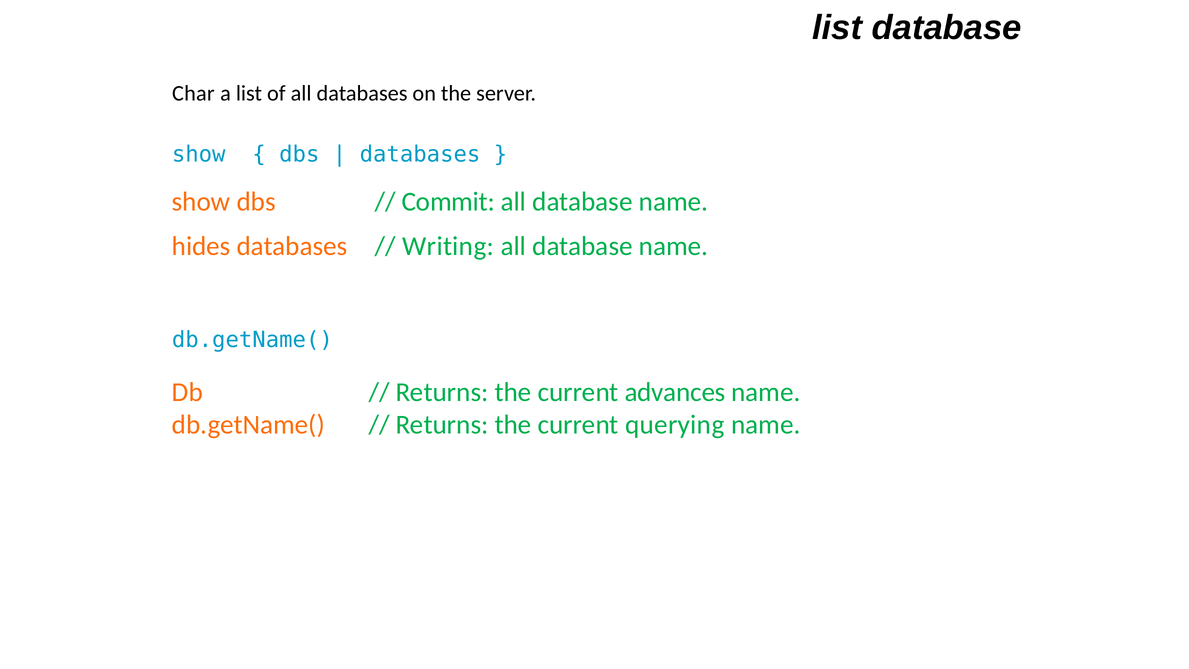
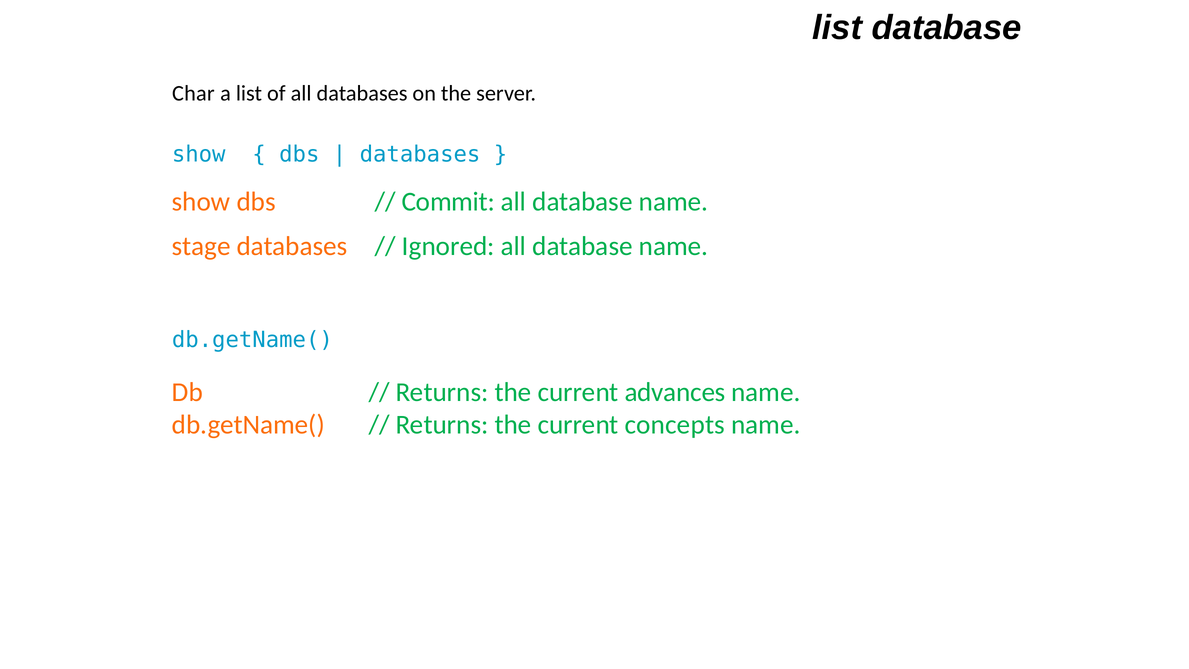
hides: hides -> stage (201, 246)
Writing: Writing -> Ignored (448, 246)
querying: querying -> concepts (675, 425)
